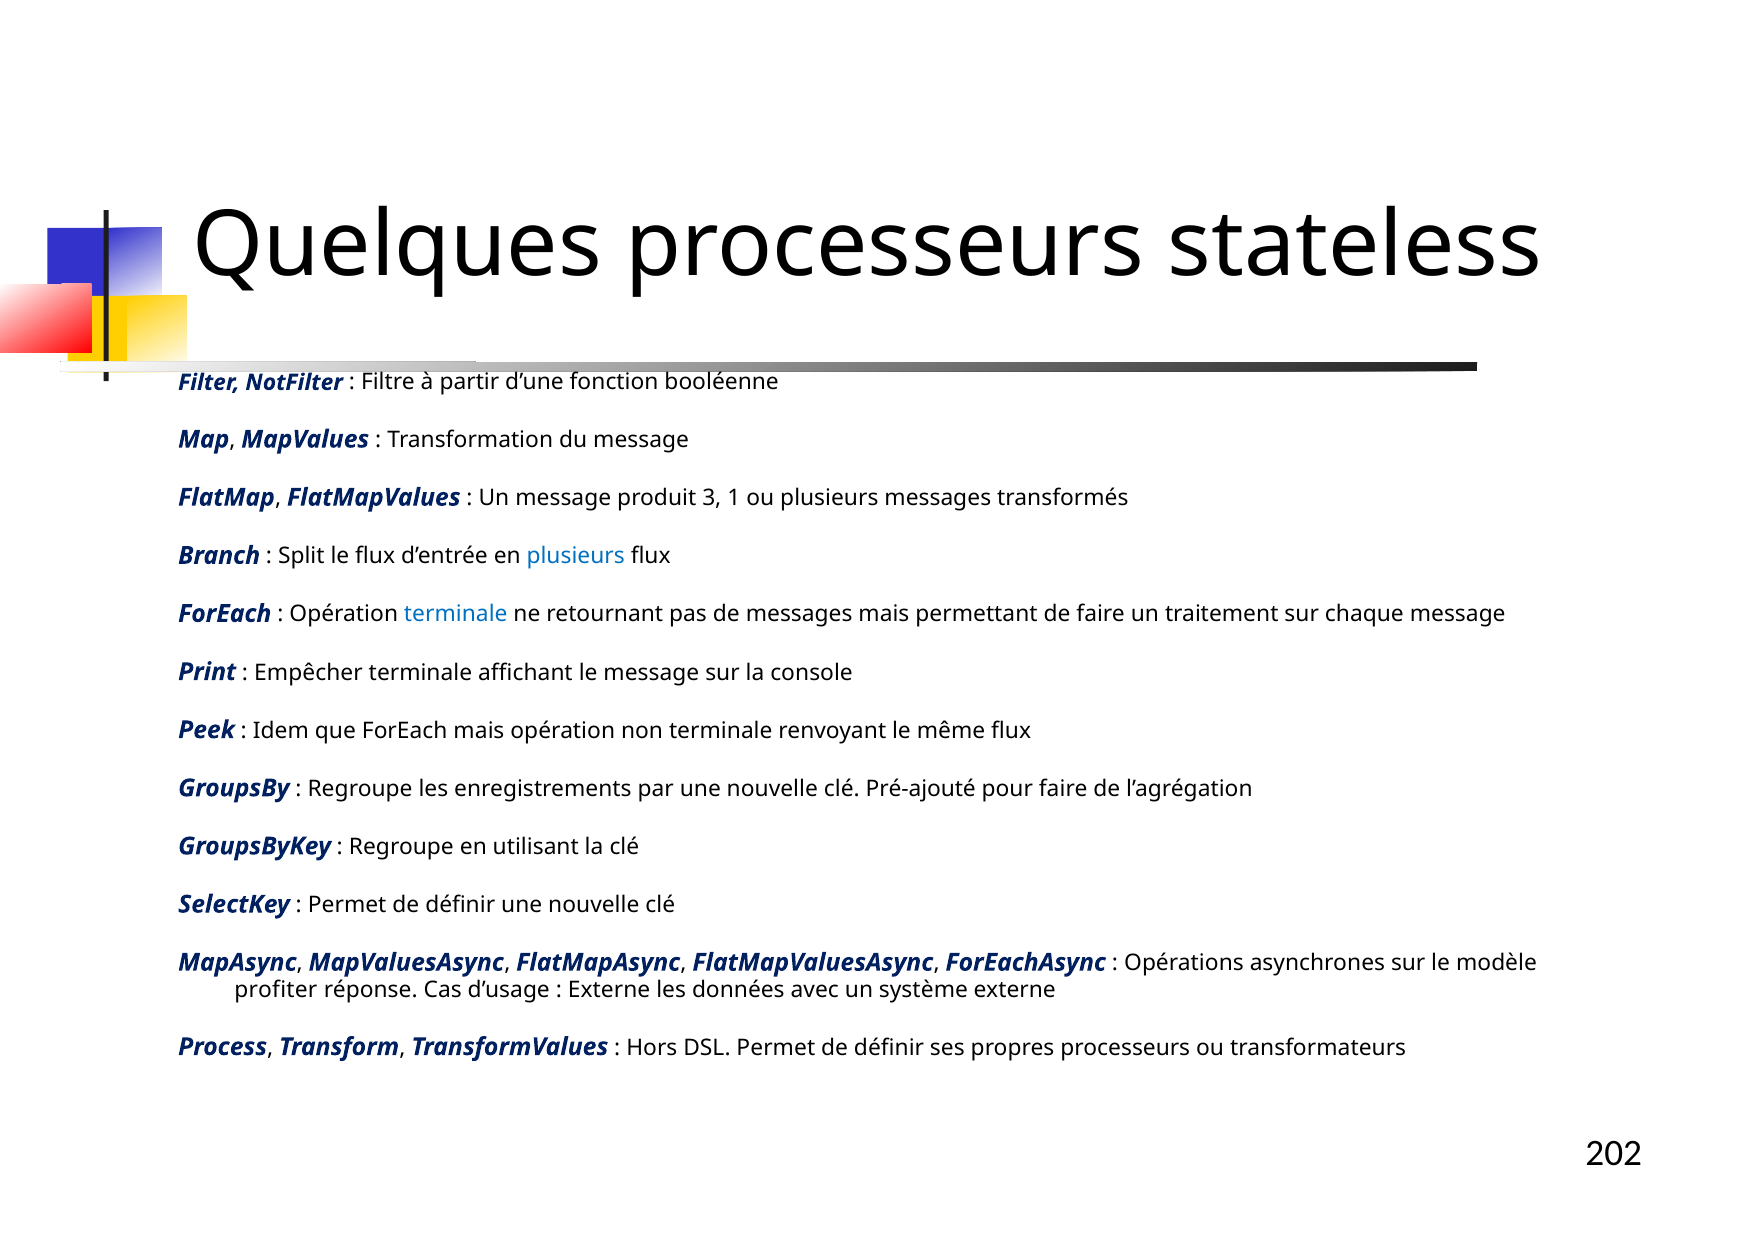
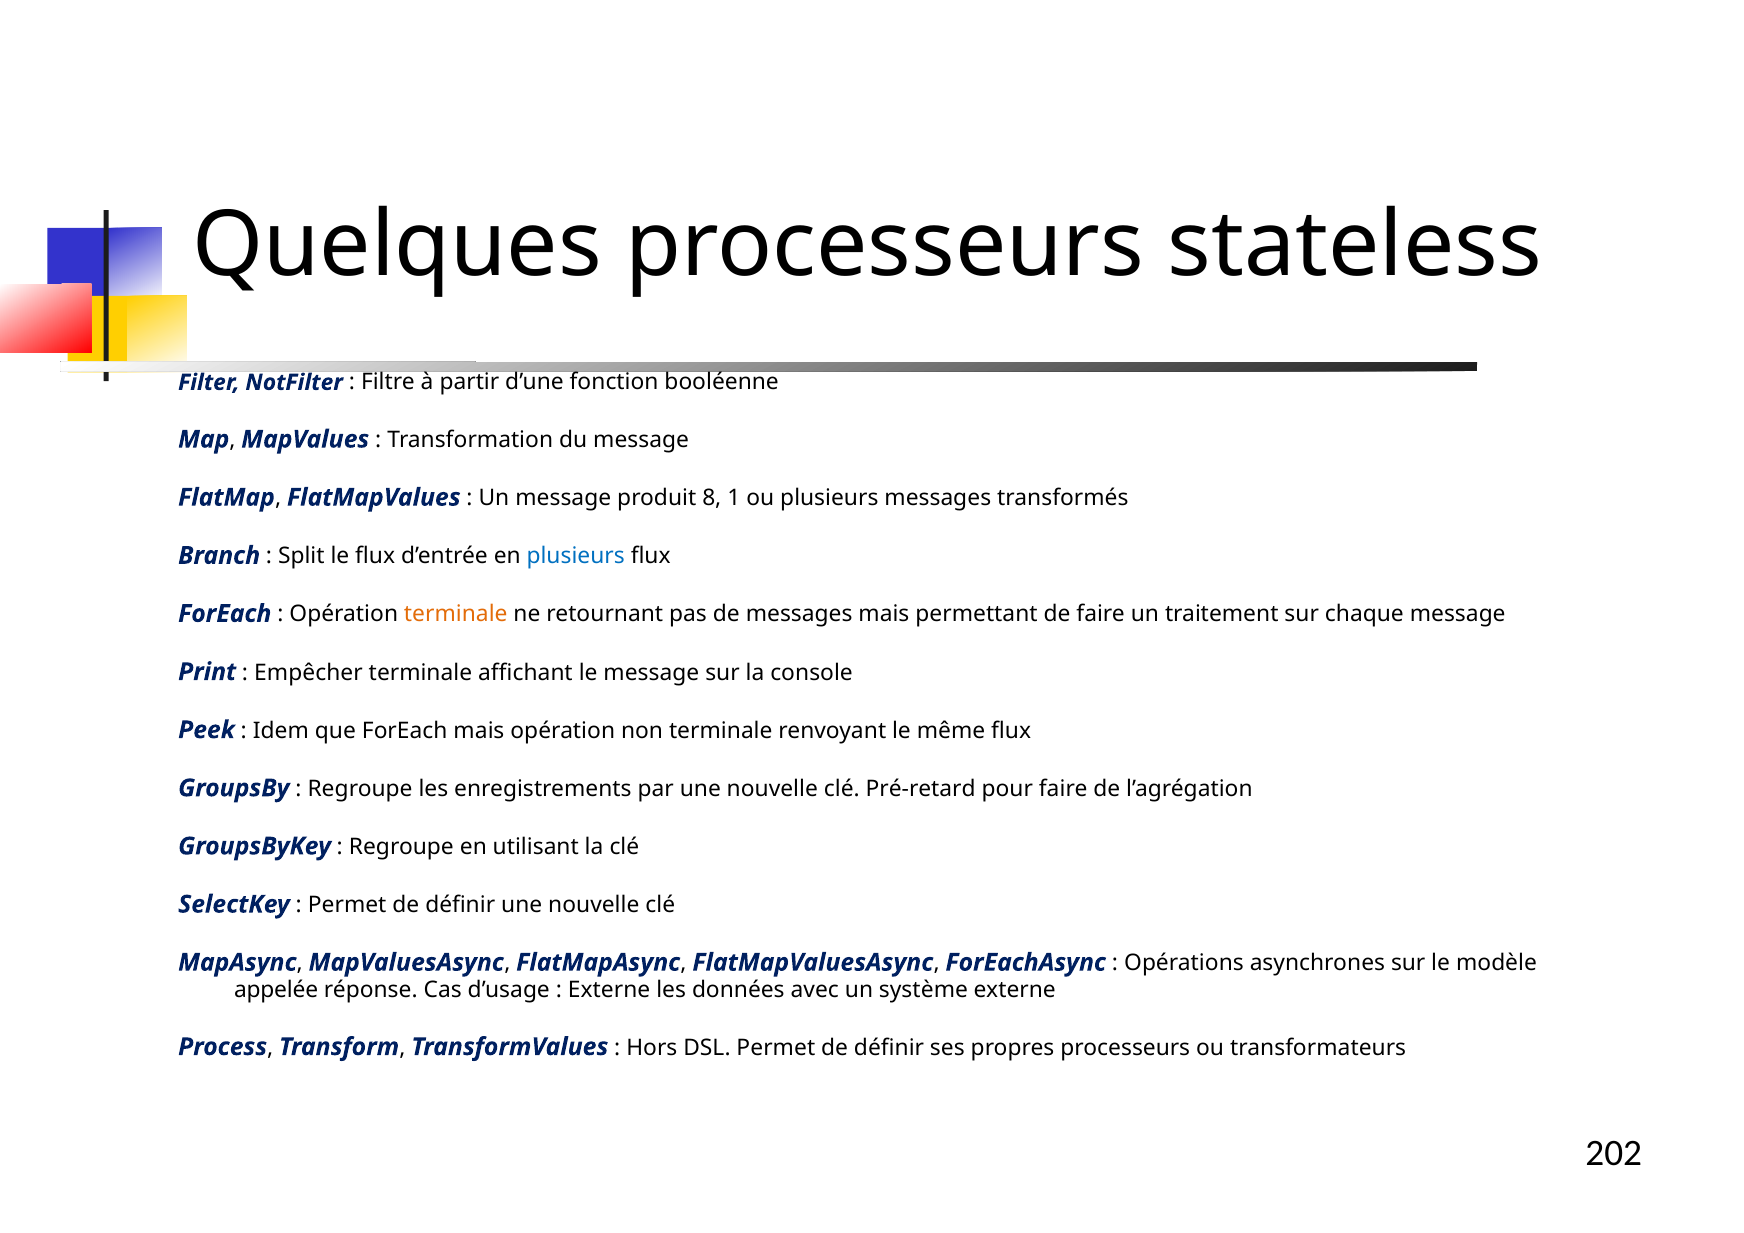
3: 3 -> 8 (712, 498)
terminale colour: blue -> orange (456, 614)
Pré-ajouté: Pré-ajouté -> Pré-retard (921, 789)
profiter: profiter -> appelée (276, 990)
